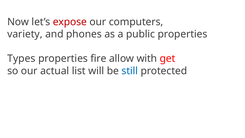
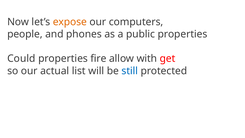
expose colour: red -> orange (70, 22)
variety: variety -> people (25, 34)
Types: Types -> Could (21, 59)
